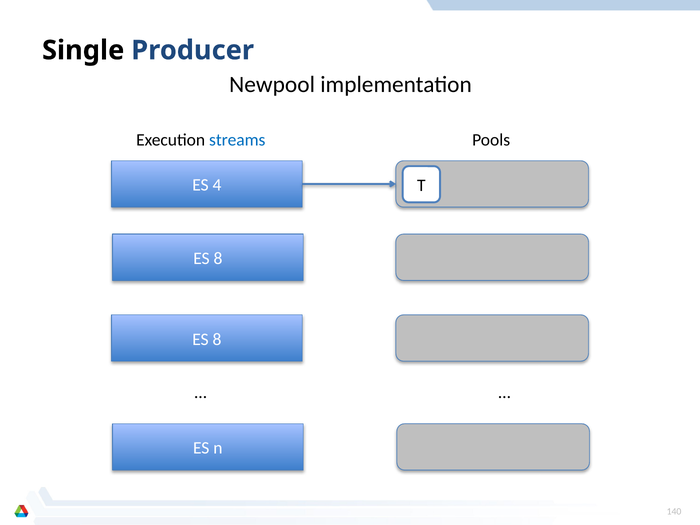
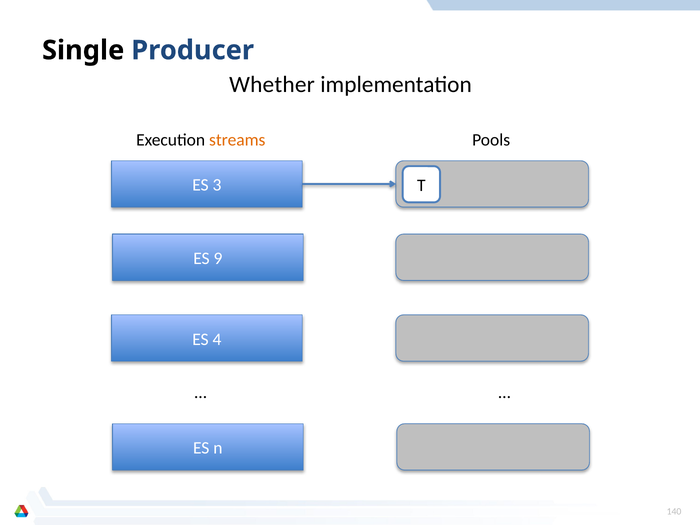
Newpool: Newpool -> Whether (272, 85)
streams colour: blue -> orange (237, 140)
4: 4 -> 3 (217, 185)
8: 8 -> 9 (218, 258)
8: 8 -> 4 (217, 339)
